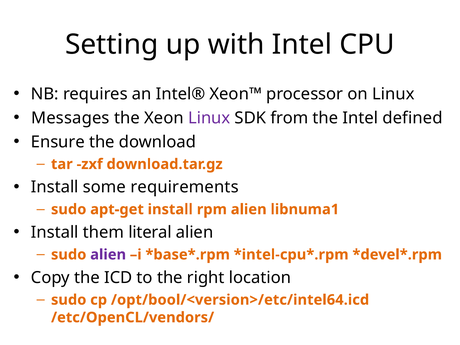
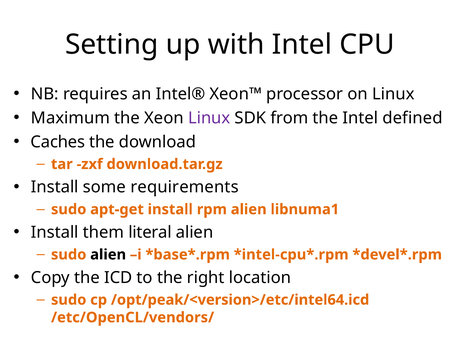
Messages: Messages -> Maximum (70, 118)
Ensure: Ensure -> Caches (58, 142)
alien colour: purple -> black (108, 255)
/opt/bool/<version>/etc/intel64.icd: /opt/bool/<version>/etc/intel64.icd -> /opt/peak/<version>/etc/intel64.icd (240, 300)
